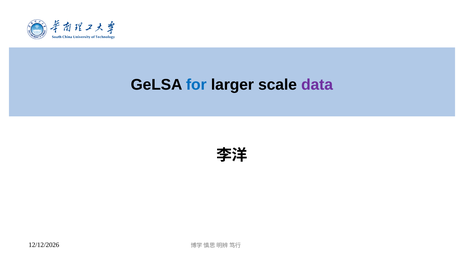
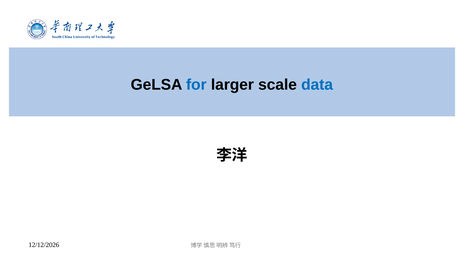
data colour: purple -> blue (317, 85)
